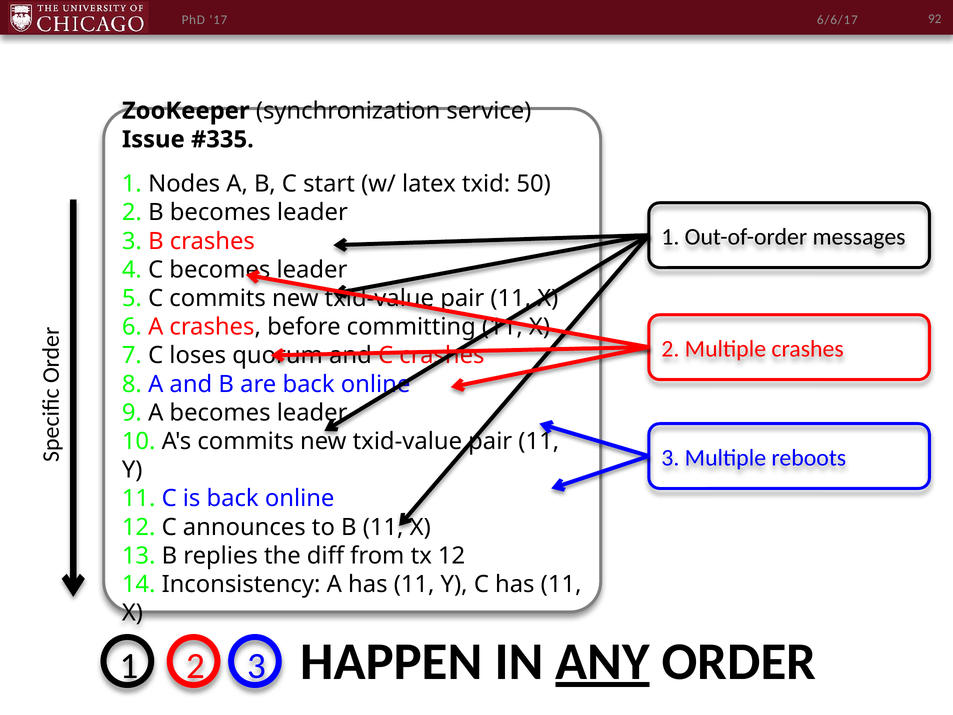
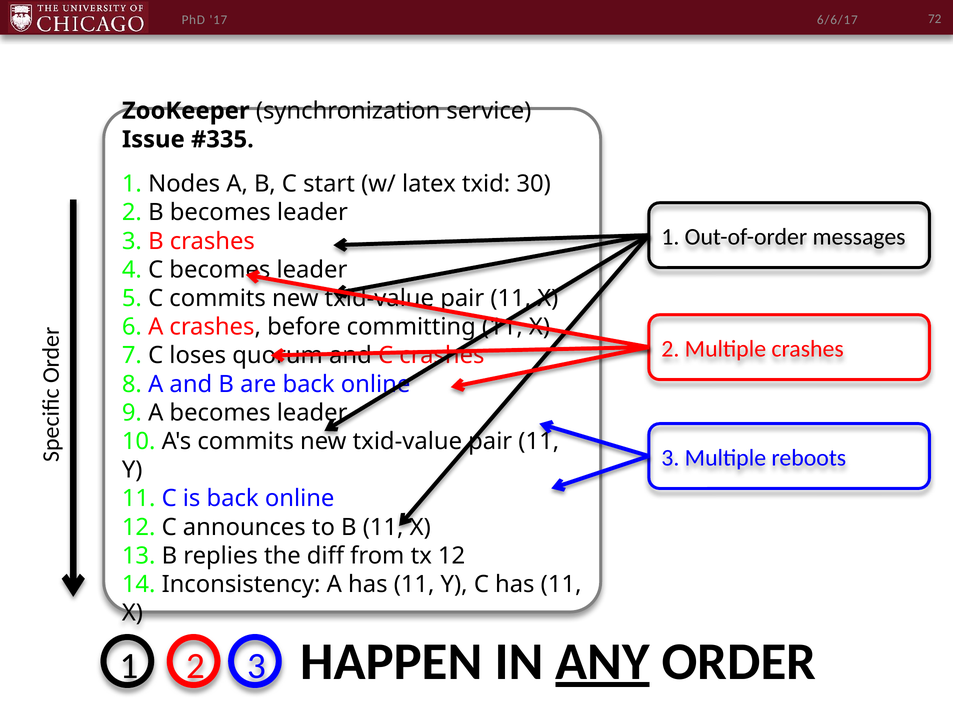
92: 92 -> 72 (935, 19)
50: 50 -> 30 (534, 184)
